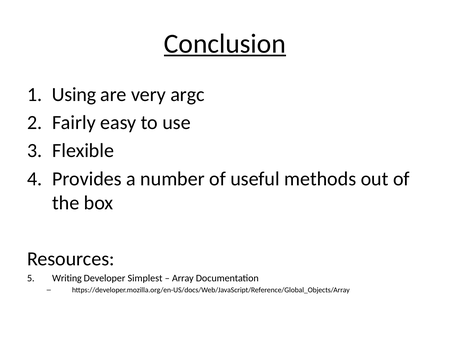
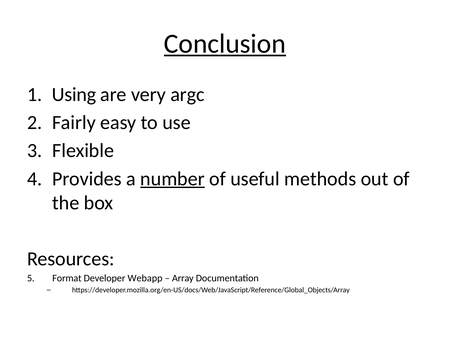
number underline: none -> present (173, 179)
Writing: Writing -> Format (67, 278)
Simplest: Simplest -> Webapp (145, 278)
